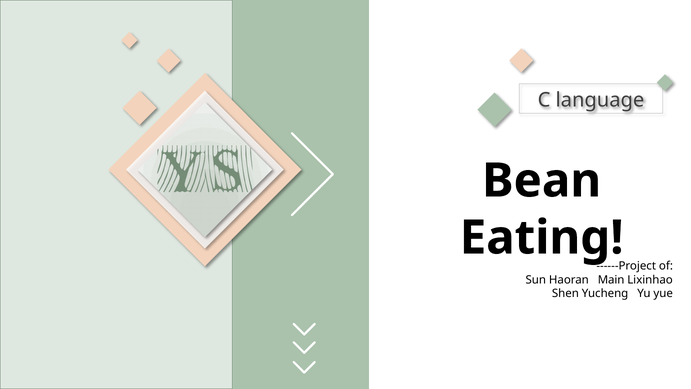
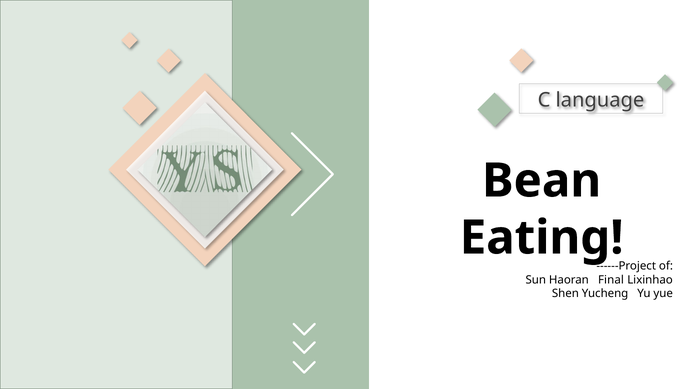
Main: Main -> Final (611, 280)
